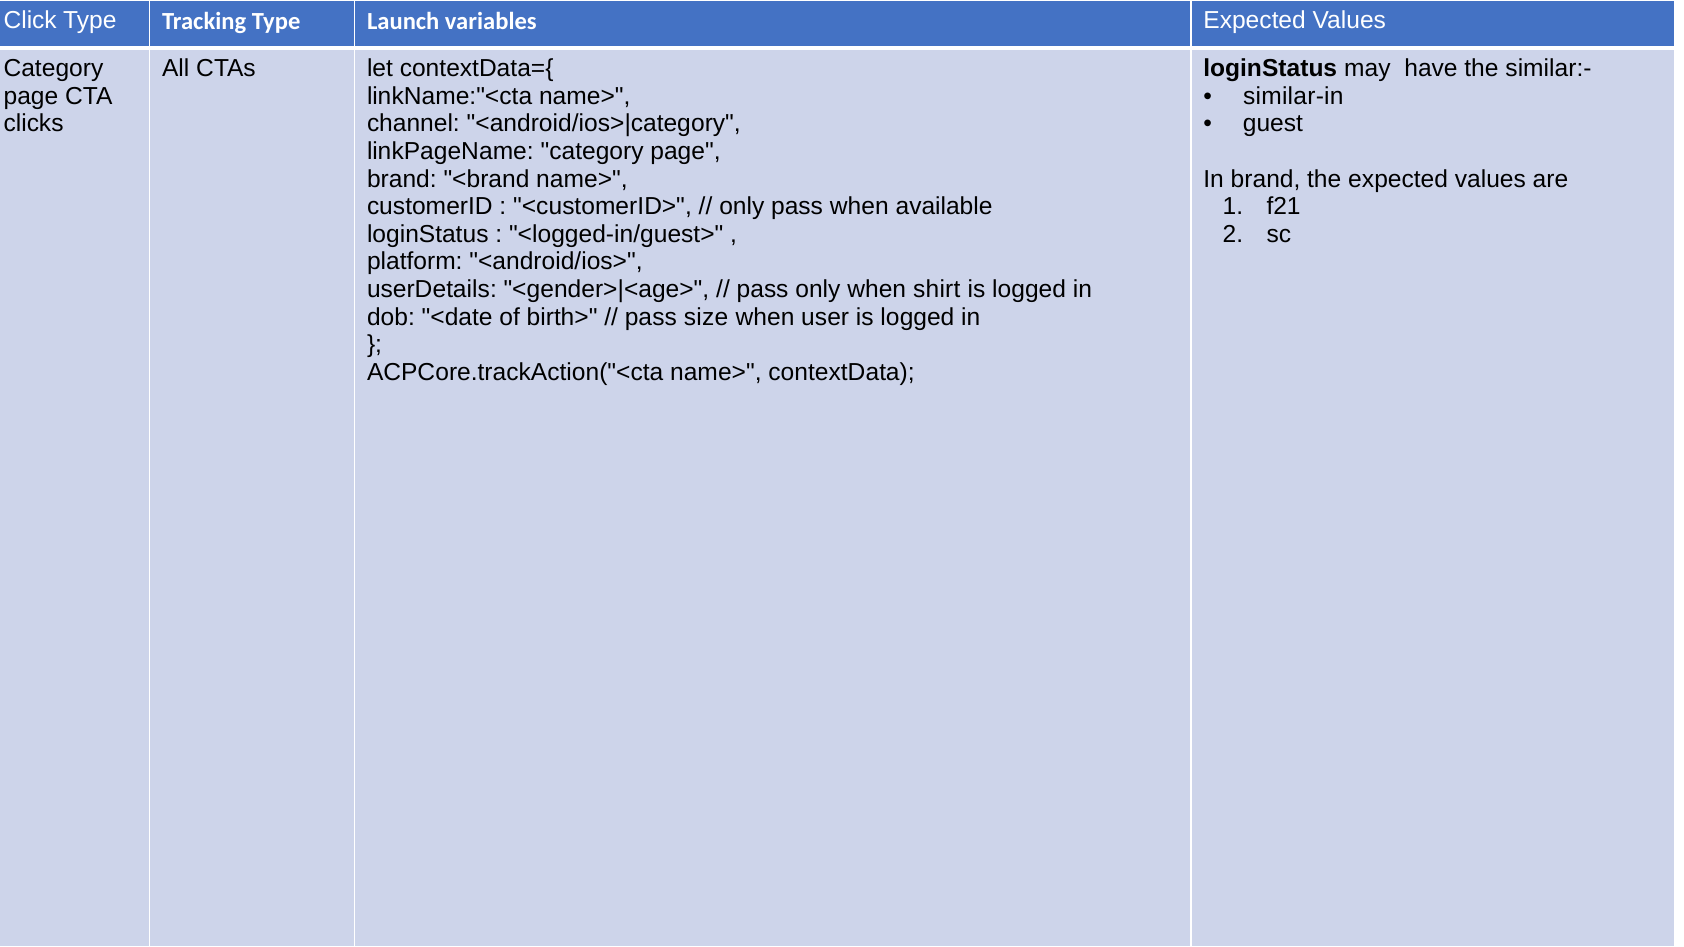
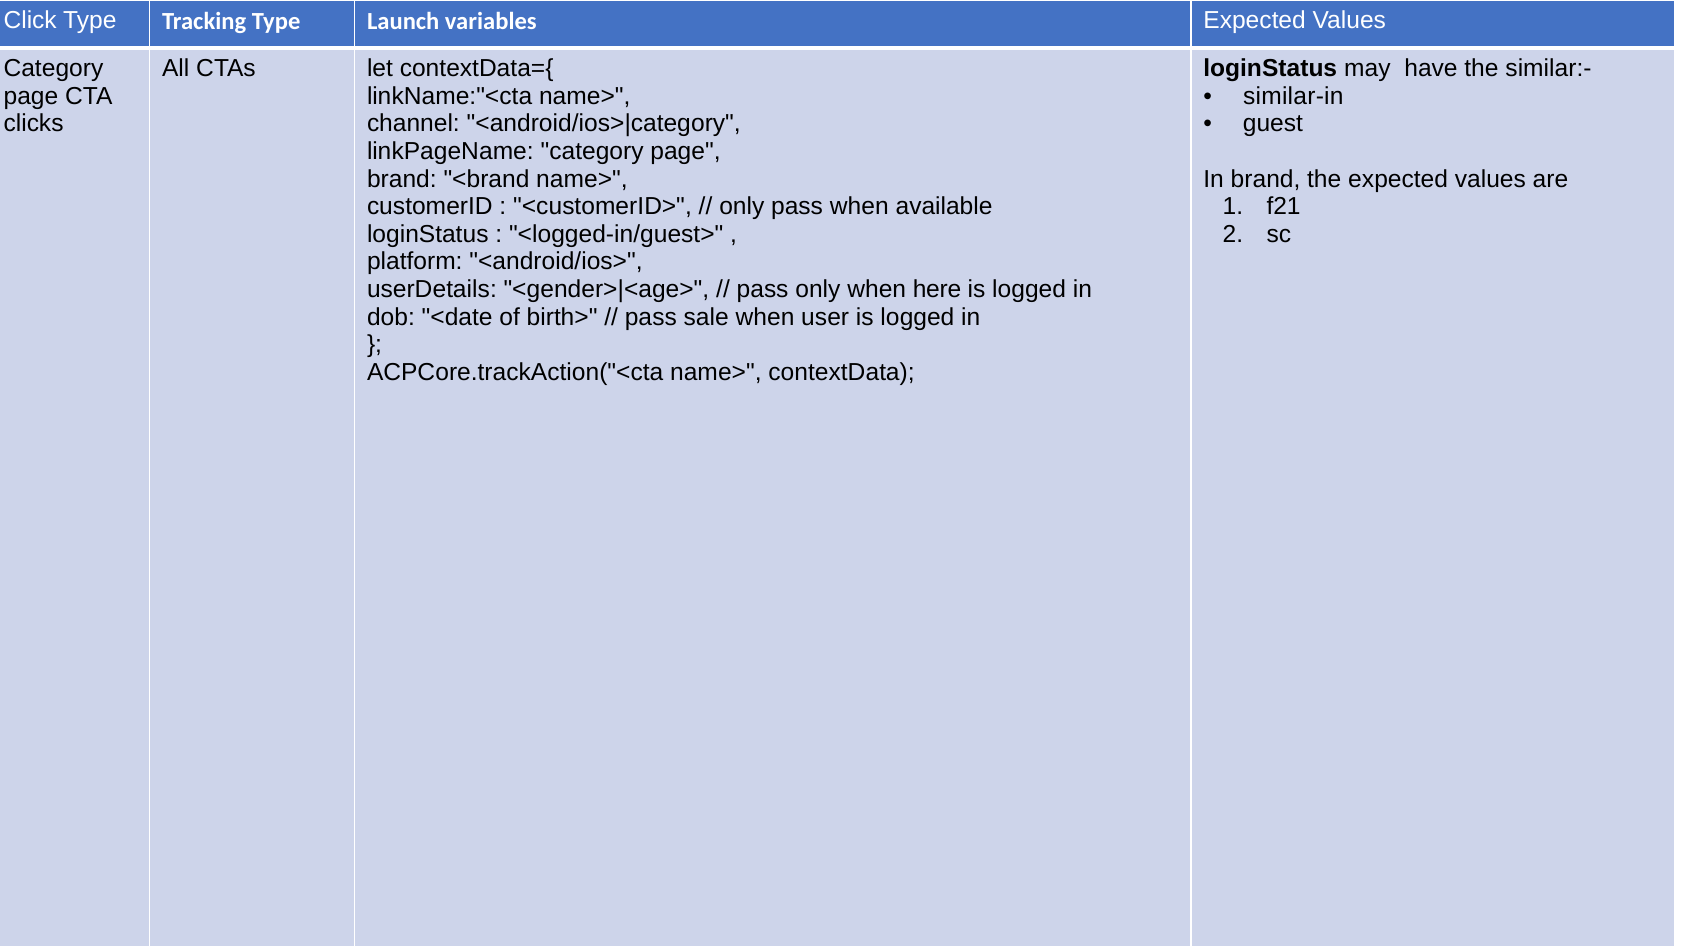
shirt: shirt -> here (937, 289)
size: size -> sale (706, 317)
